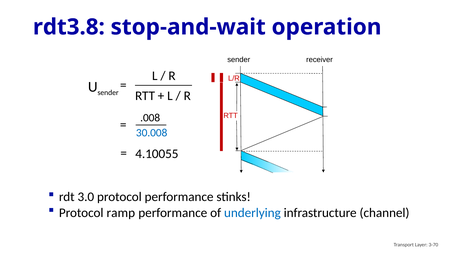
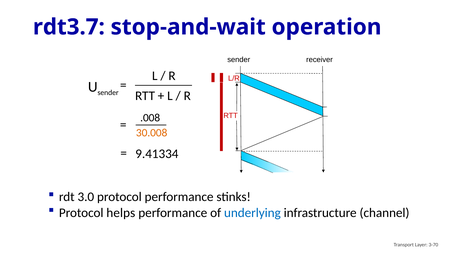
rdt3.8: rdt3.8 -> rdt3.7 (69, 27)
30.008 colour: blue -> orange (152, 133)
4.10055: 4.10055 -> 9.41334 (157, 154)
ramp: ramp -> helps (121, 213)
